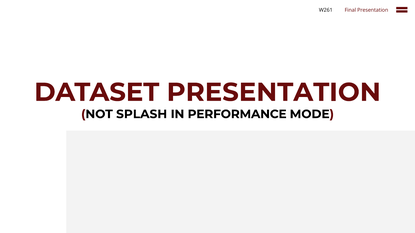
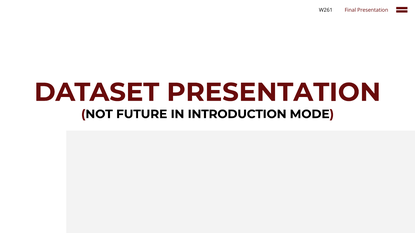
SPLASH: SPLASH -> FUTURE (142, 114)
PERFORMANCE: PERFORMANCE -> INTRODUCTION (237, 114)
